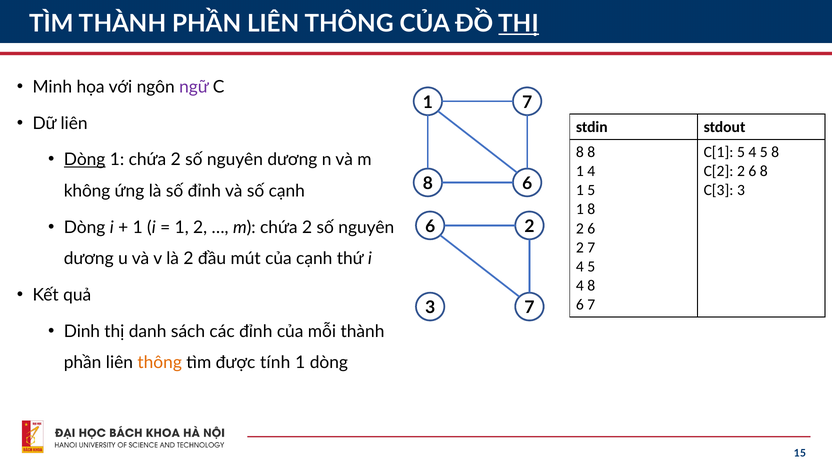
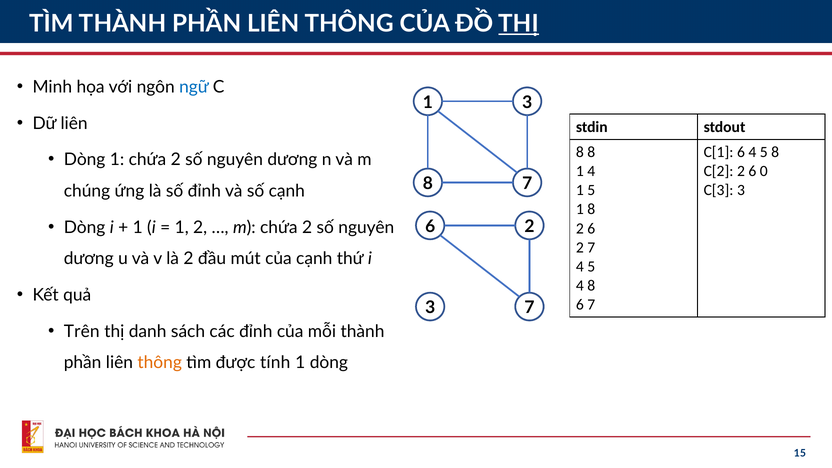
ngữ colour: purple -> blue (194, 87)
1 7: 7 -> 3 (527, 102)
C[1 5: 5 -> 6 (741, 152)
Dòng underline: present -> none (85, 160)
6 8: 8 -> 0 (764, 171)
6: 6 -> 7 (527, 184)
không: không -> chúng (87, 191)
Dinh: Dinh -> Trên (82, 331)
